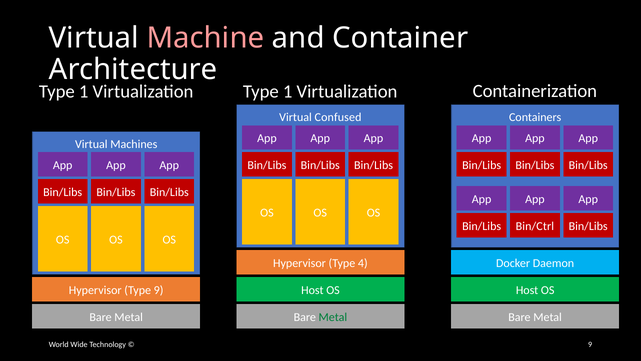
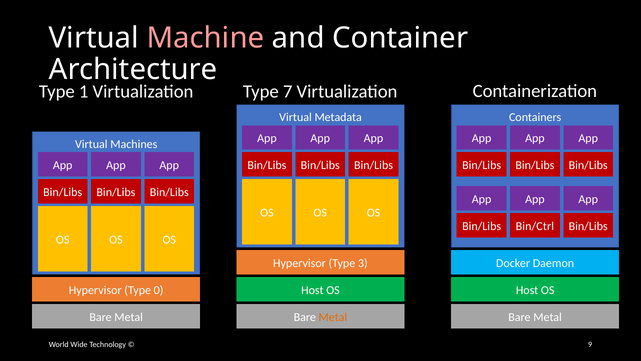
1: 1 -> 7 (288, 91)
Confused: Confused -> Metadata (338, 117)
4: 4 -> 3 (363, 263)
Type 9: 9 -> 0 (159, 290)
Metal colour: green -> orange (333, 317)
